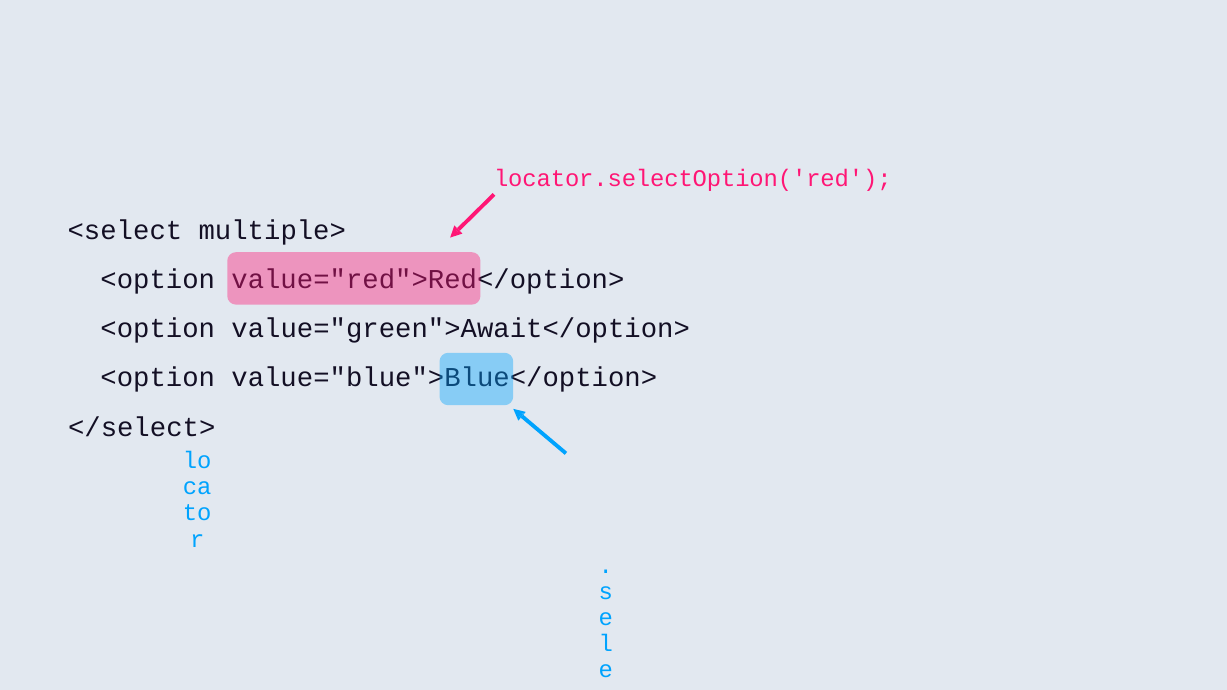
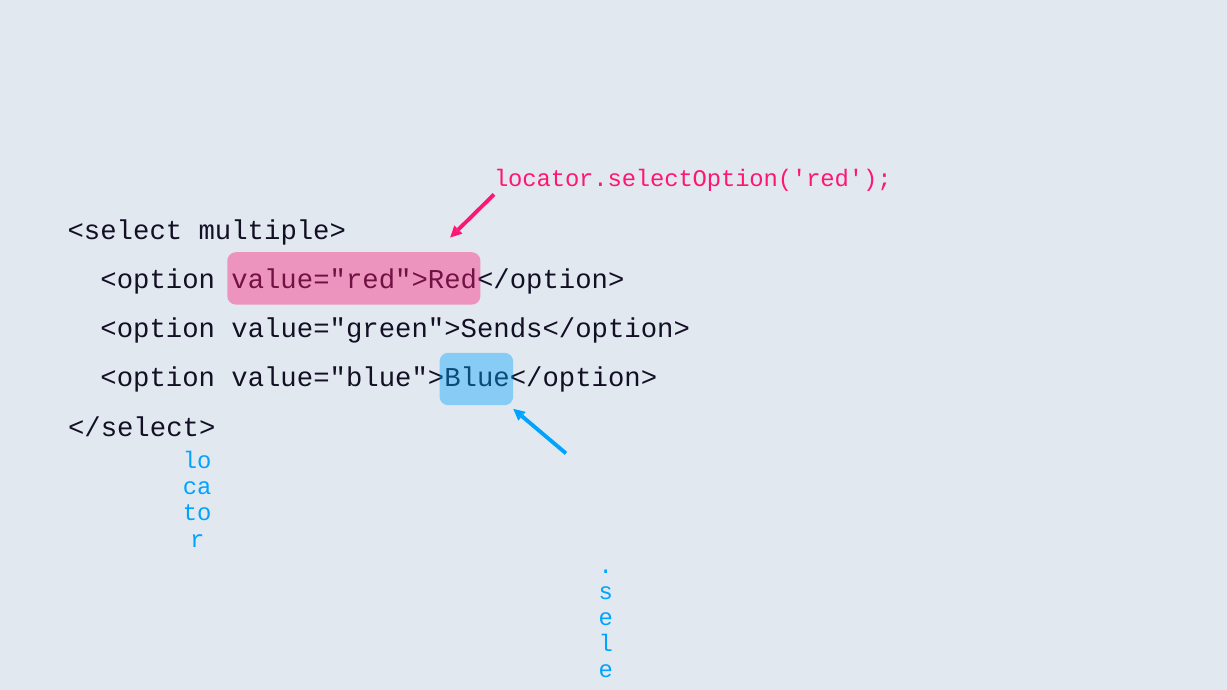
value="green">Await</option>: value="green">Await</option> -> value="green">Sends</option> (461, 329)
